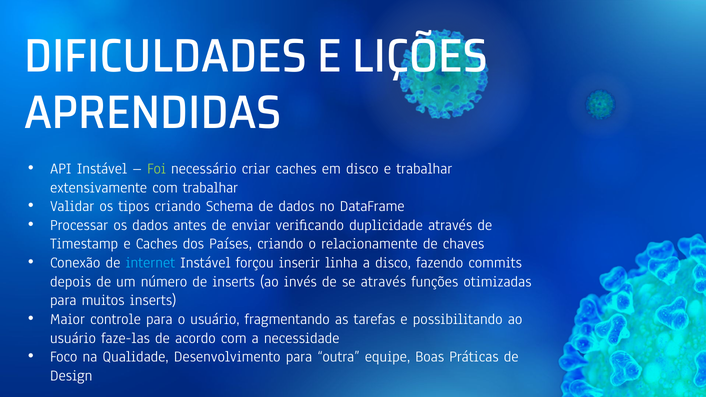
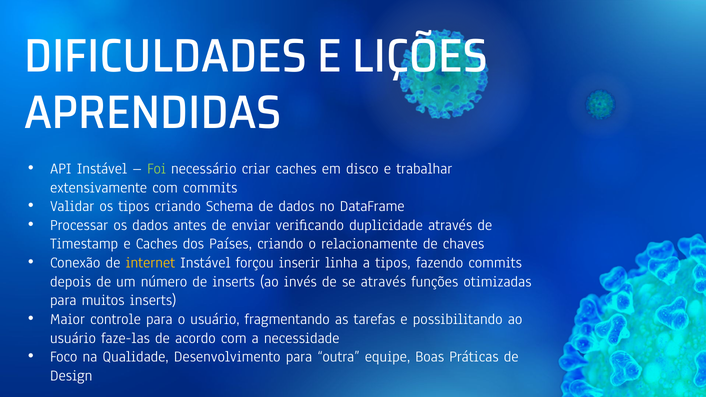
com trabalhar: trabalhar -> commits (210, 187)
internet colour: light blue -> yellow (150, 263)
a disco: disco -> tipos (393, 263)
